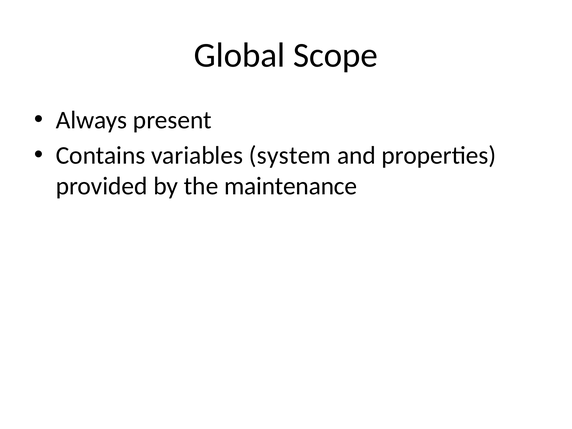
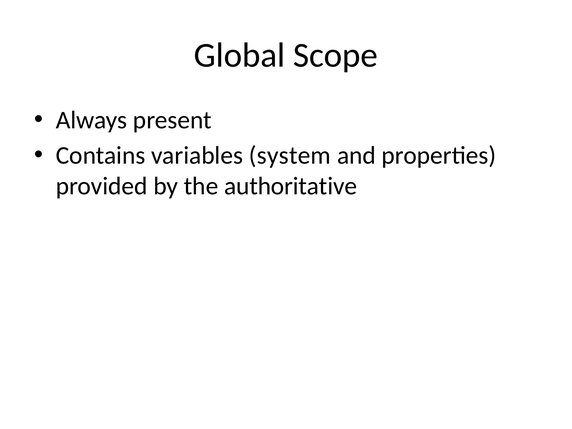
maintenance: maintenance -> authoritative (291, 186)
